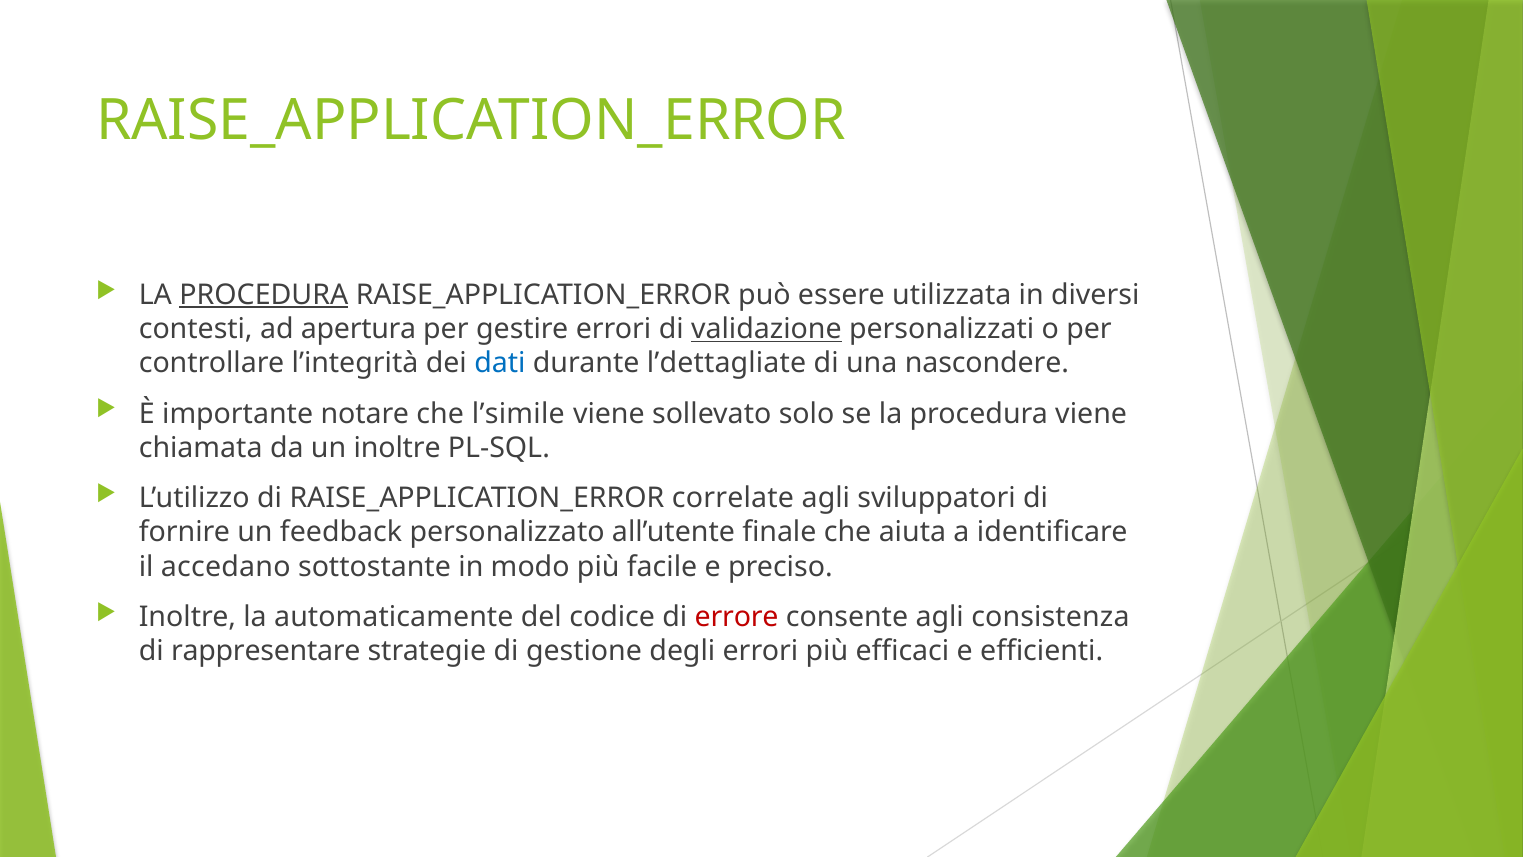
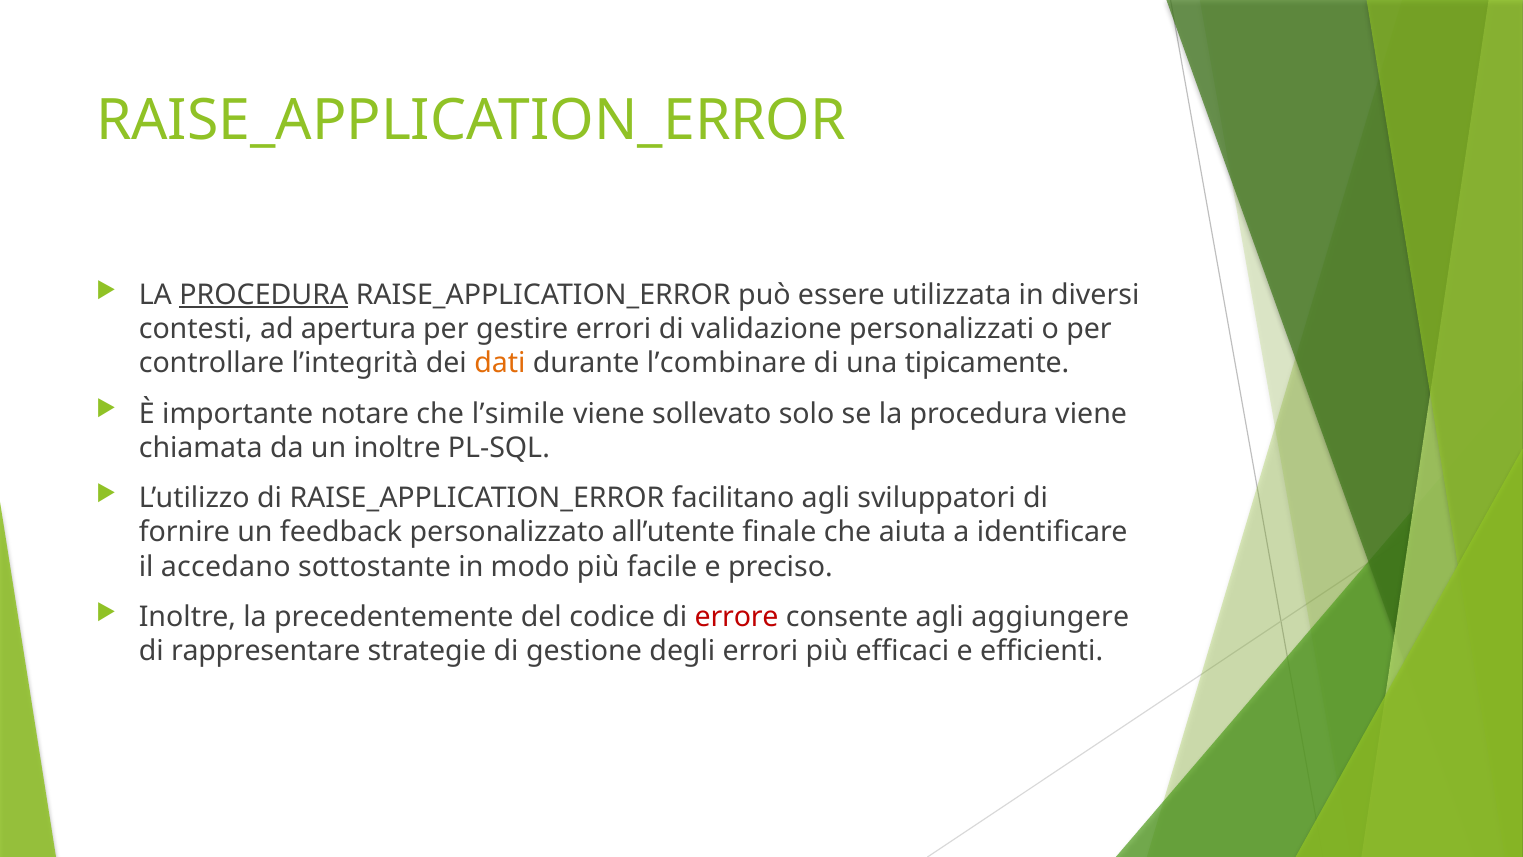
validazione underline: present -> none (766, 329)
dati colour: blue -> orange (500, 363)
l’dettagliate: l’dettagliate -> l’combinare (727, 363)
nascondere: nascondere -> tipicamente (987, 363)
correlate: correlate -> facilitano (733, 498)
automaticamente: automaticamente -> precedentemente (394, 617)
consistenza: consistenza -> aggiungere (1050, 617)
